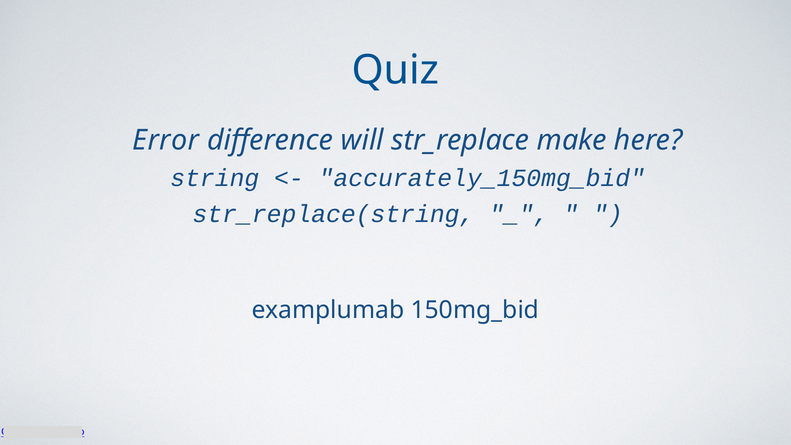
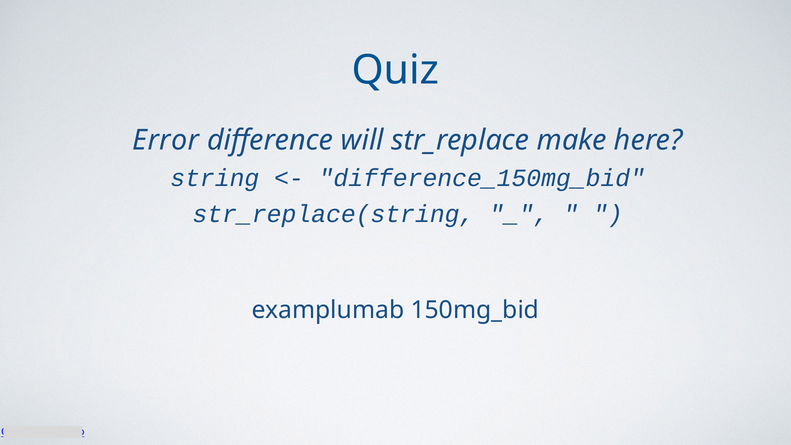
accurately_150mg_bid: accurately_150mg_bid -> difference_150mg_bid (482, 178)
